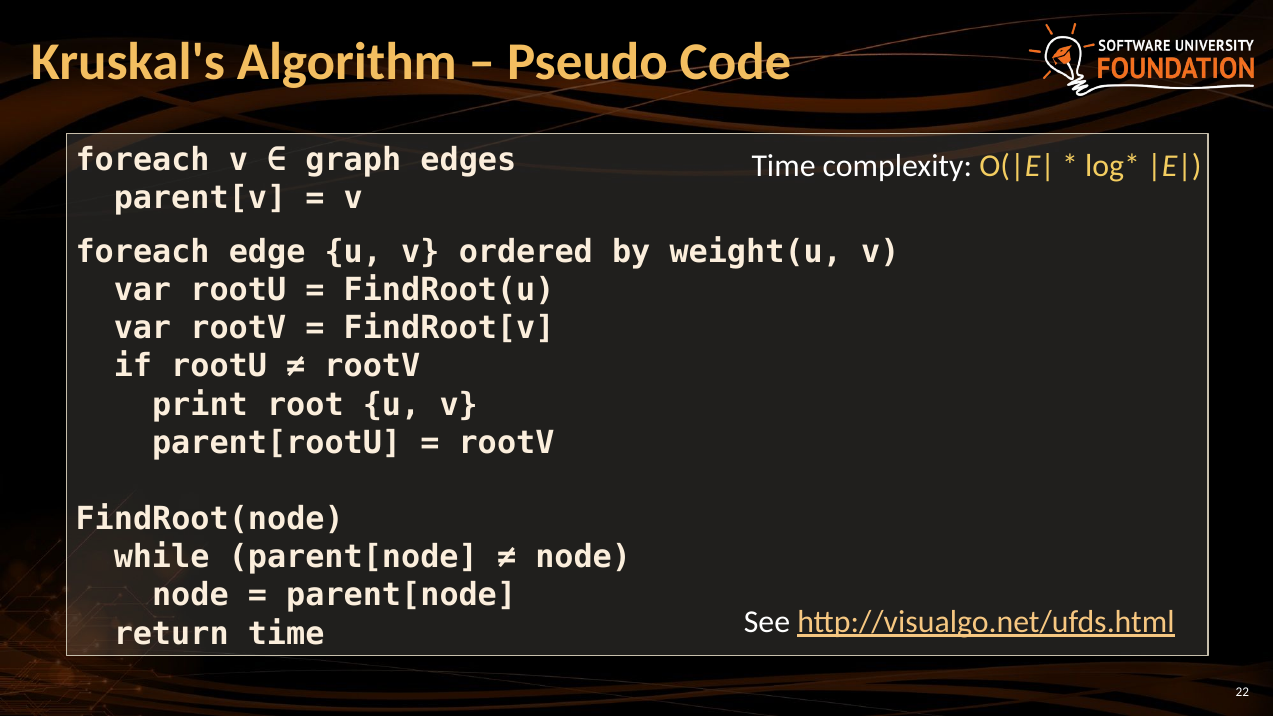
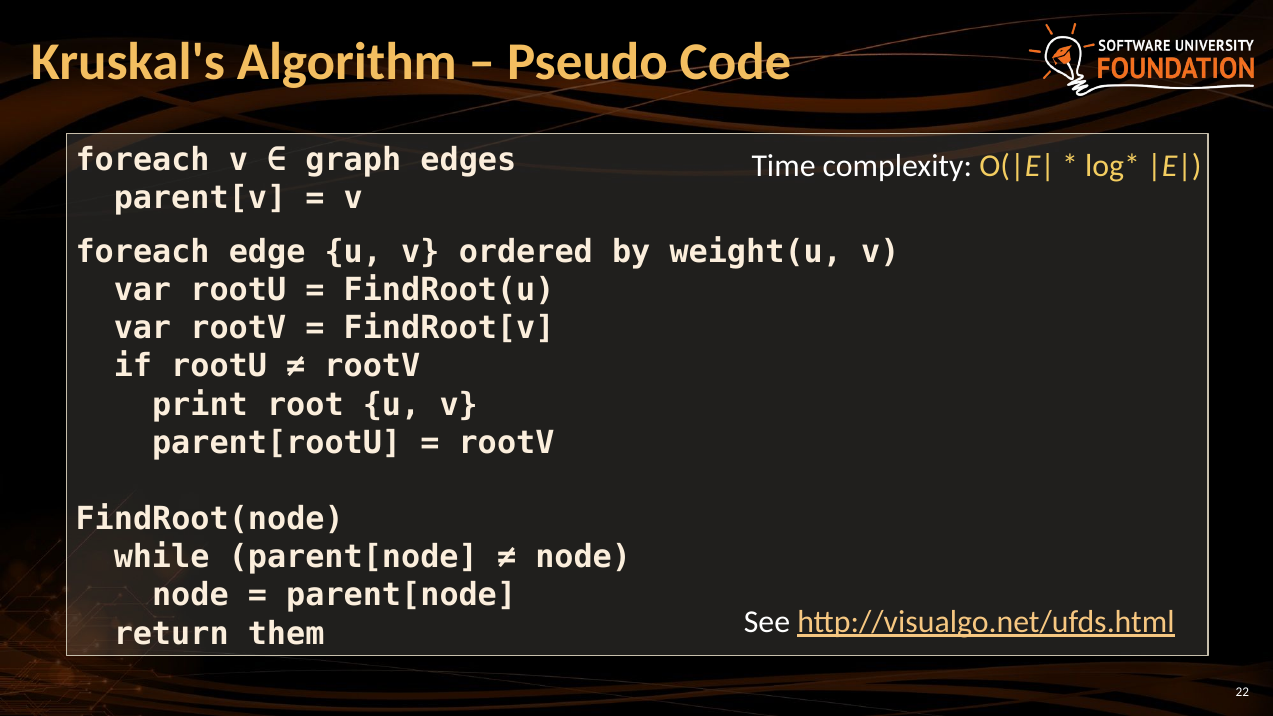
return time: time -> them (286, 634)
